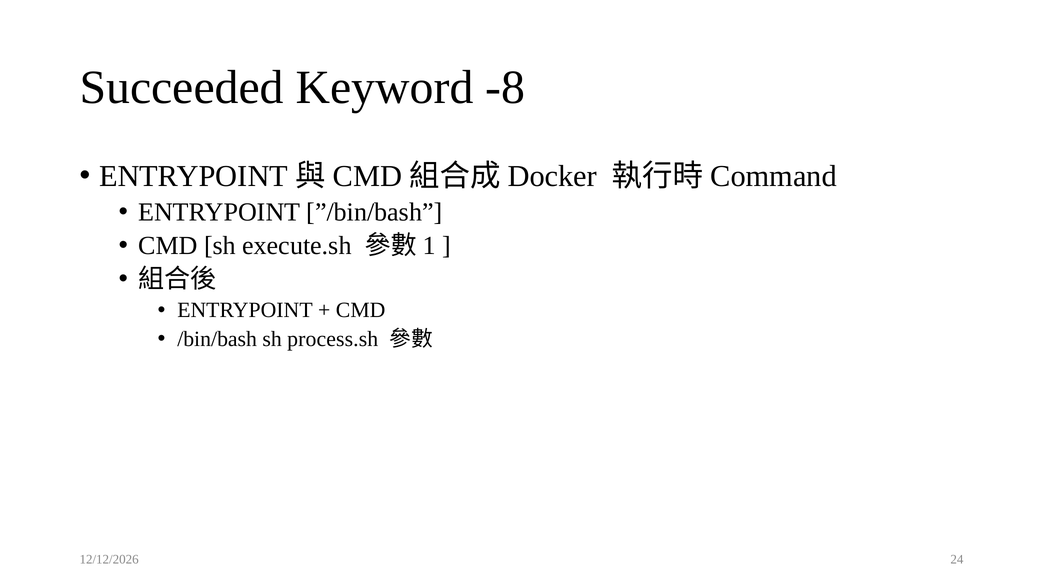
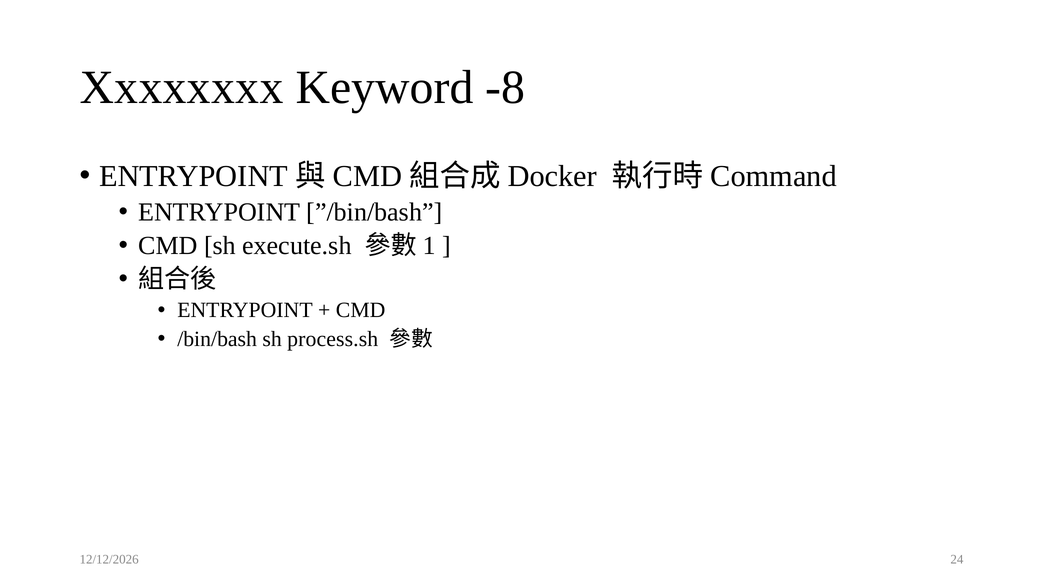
Succeeded: Succeeded -> Xxxxxxxx (181, 88)
